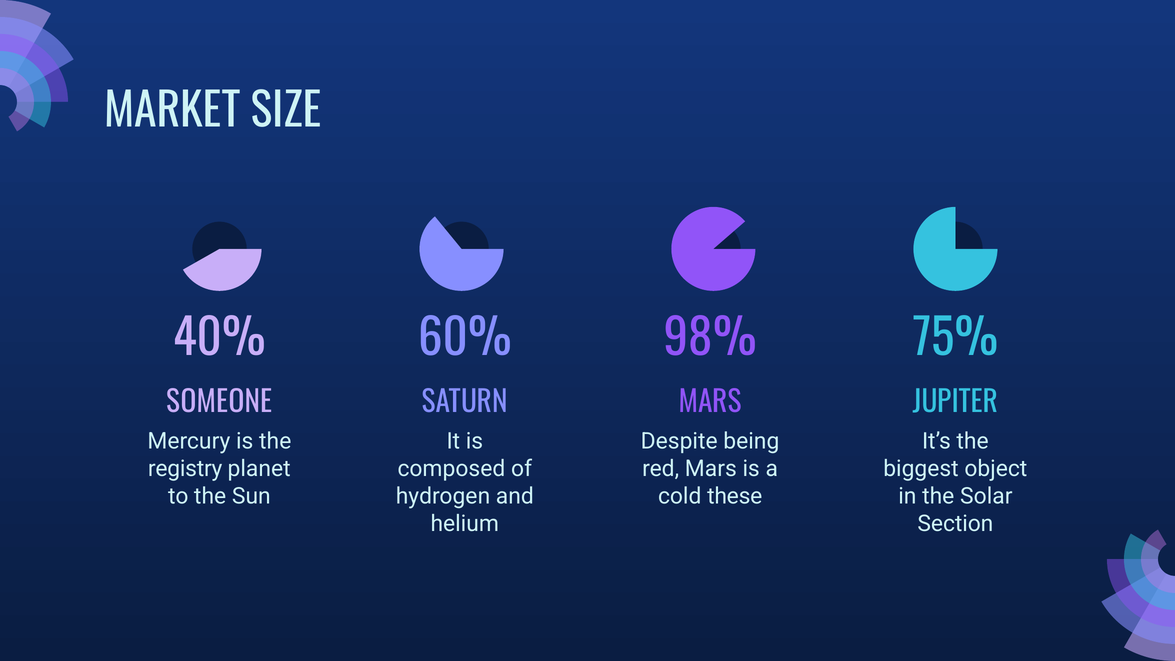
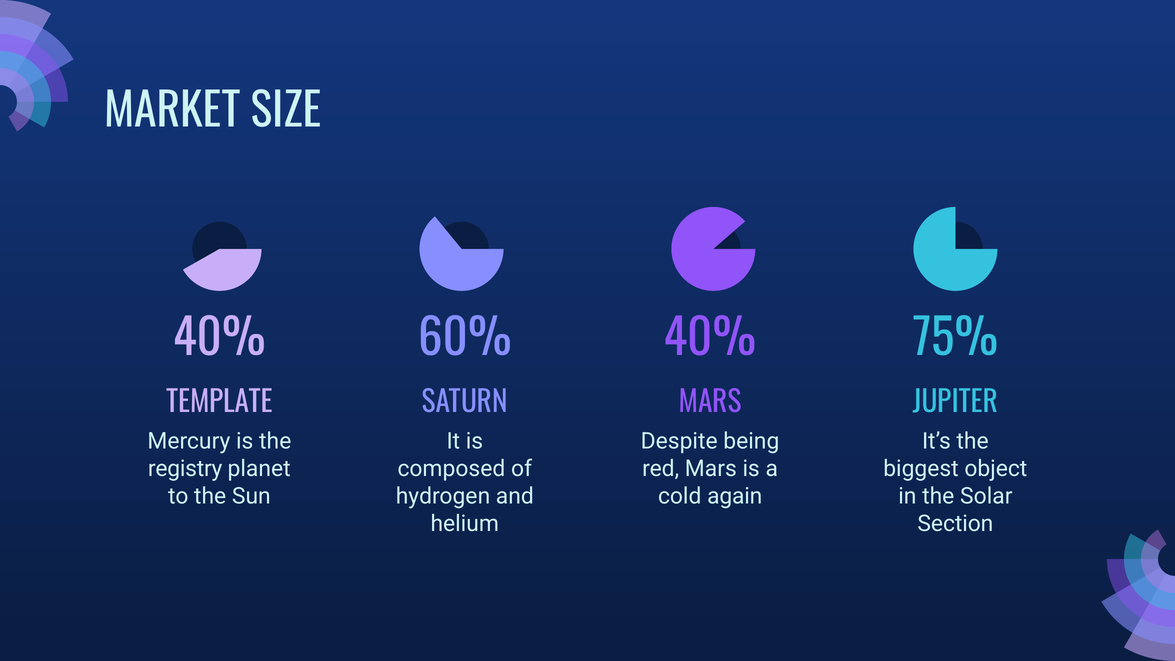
60% 98%: 98% -> 40% (710, 339)
SOMEONE: SOMEONE -> TEMPLATE (220, 402)
these: these -> again (735, 496)
